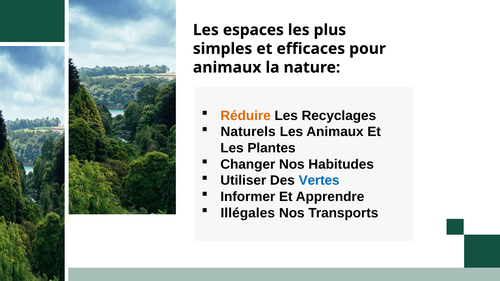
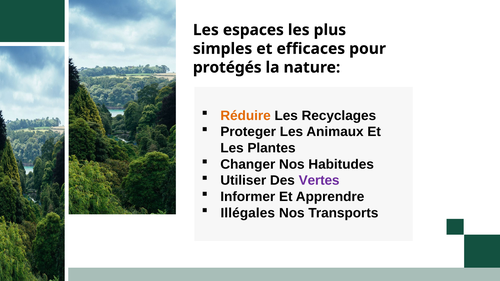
animaux: animaux -> protégés (227, 67)
Naturels: Naturels -> Proteger (248, 132)
Vertes colour: blue -> purple (319, 181)
